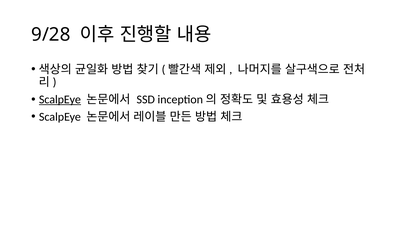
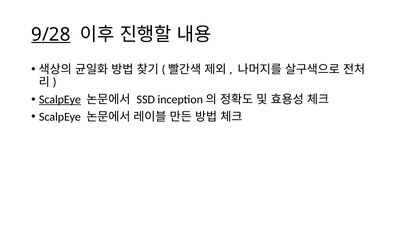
9/28 underline: none -> present (51, 34)
